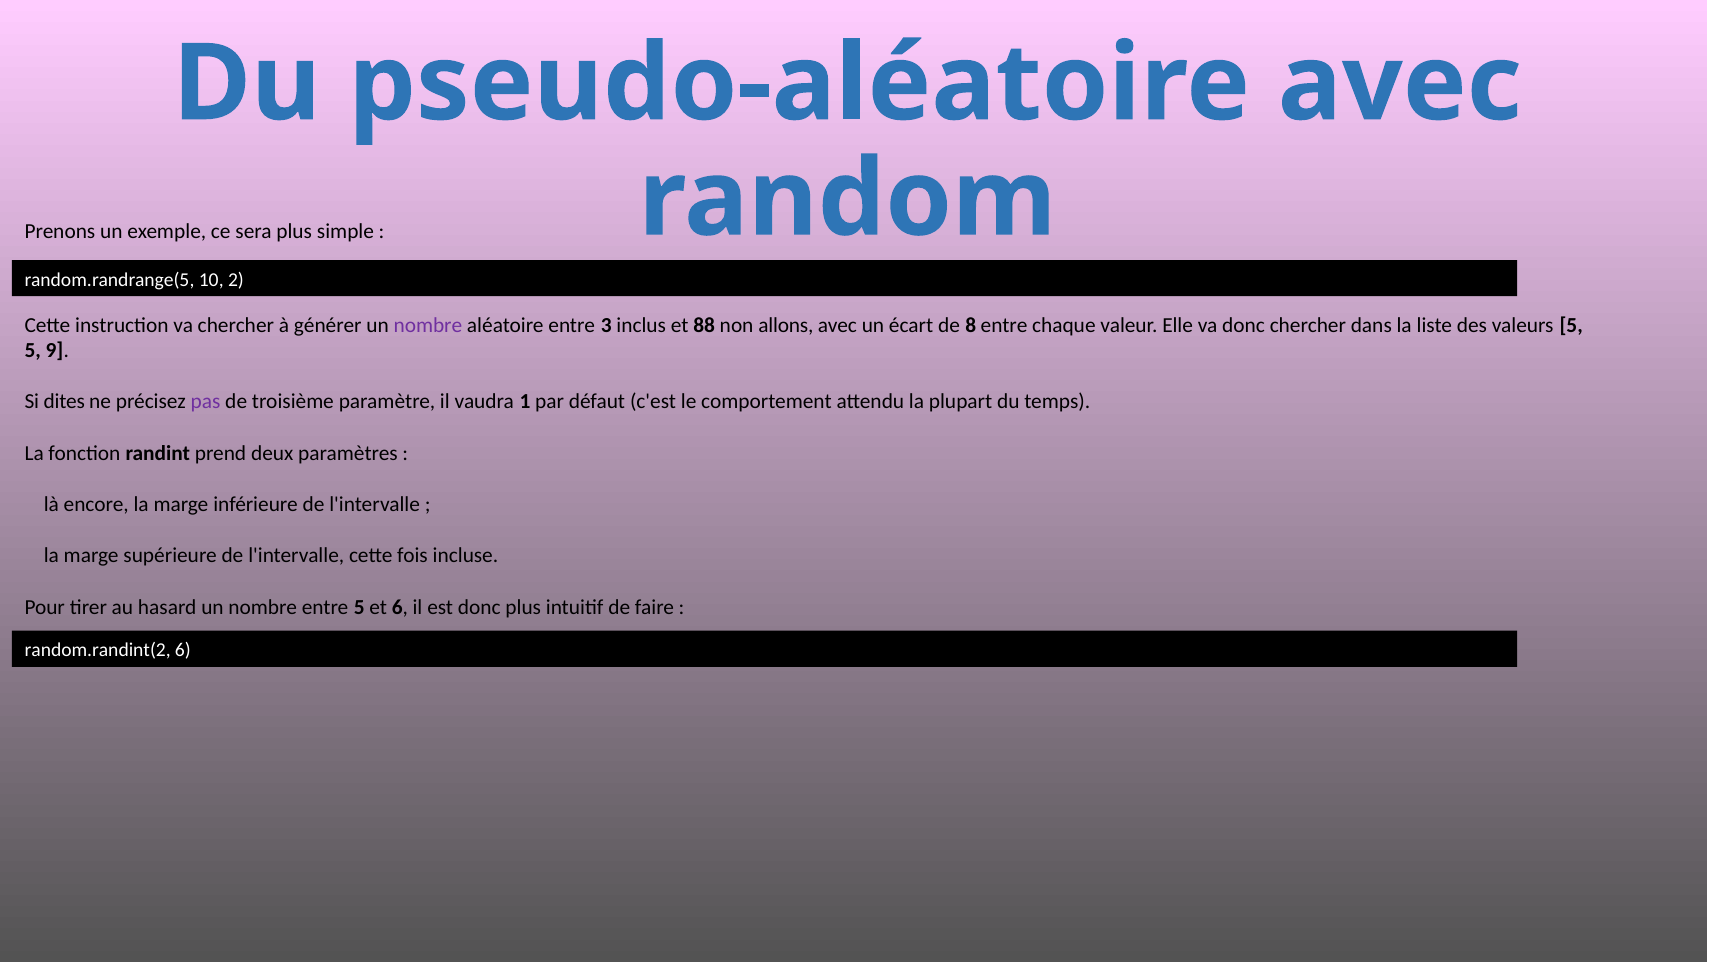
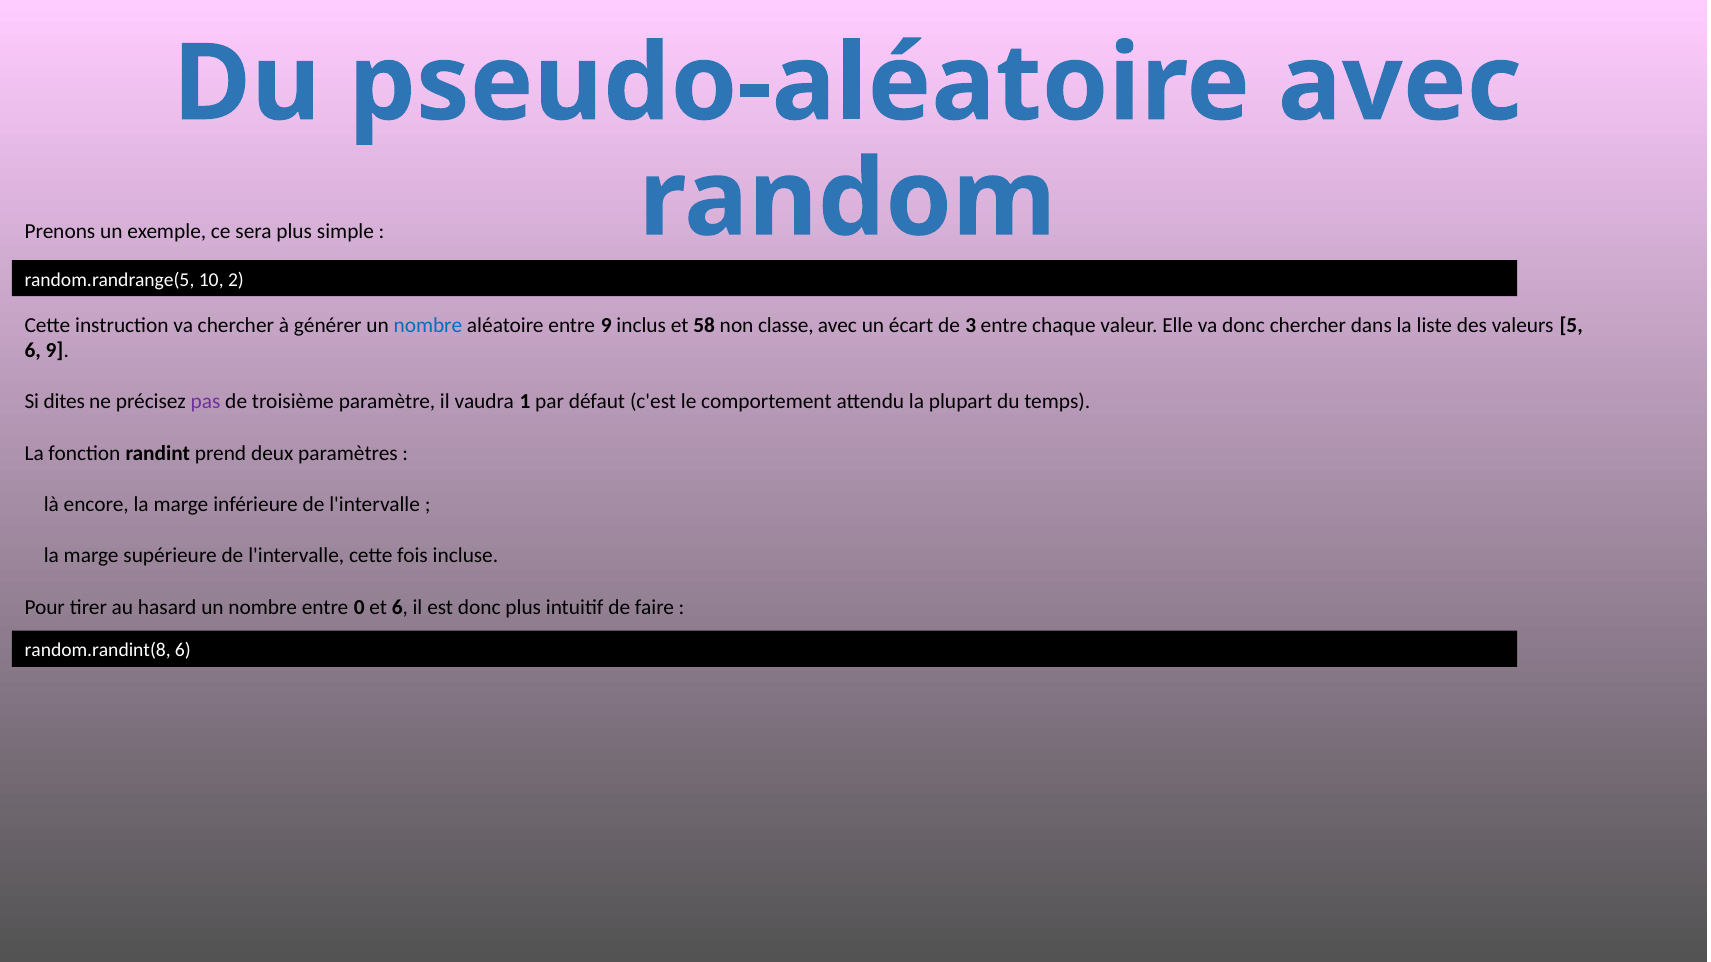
nombre colour: purple -> blue (428, 325)
entre 3: 3 -> 9 (606, 325)
88: 88 -> 58 (704, 325)
allons: allons -> classe (786, 325)
8: 8 -> 3 (971, 325)
5: 5 -> 6 (33, 351)
entre 5: 5 -> 0 (359, 607)
random.randint(2: random.randint(2 -> random.randint(8 (98, 650)
